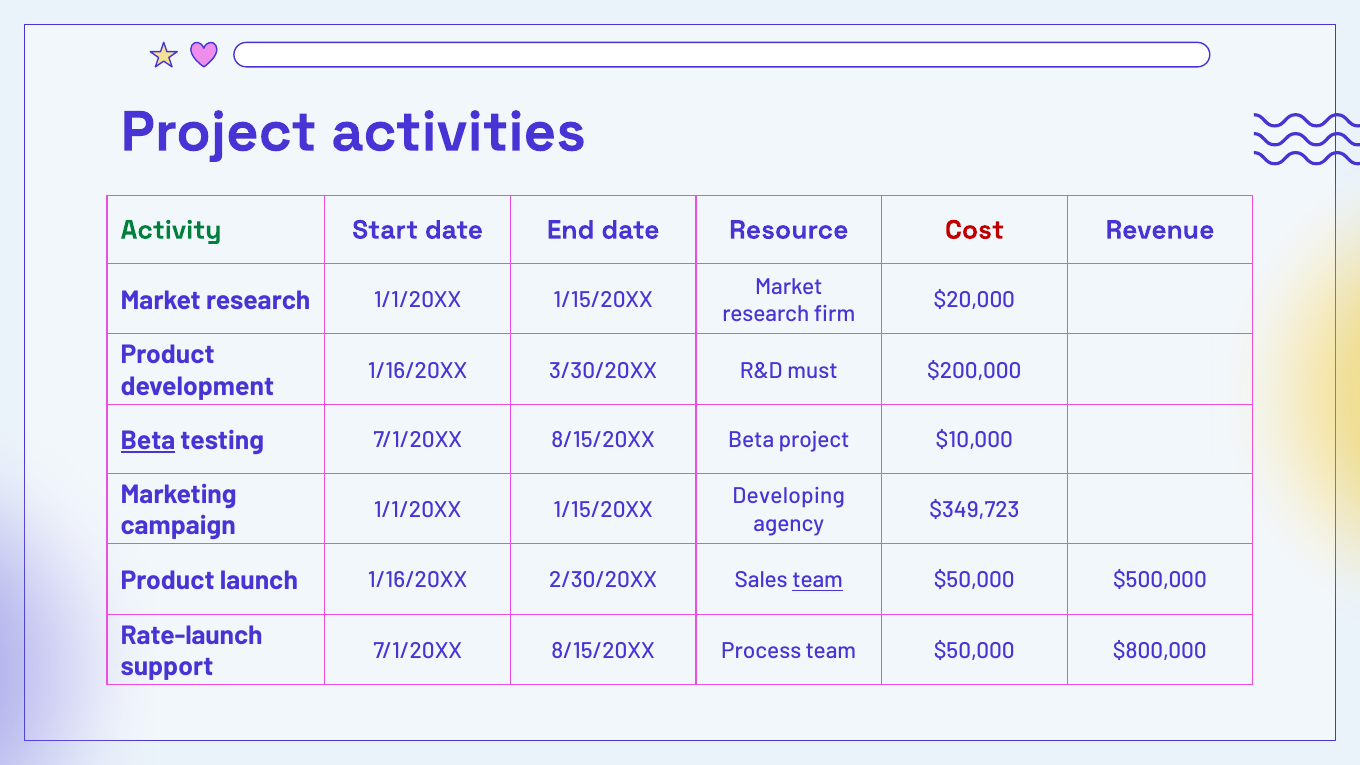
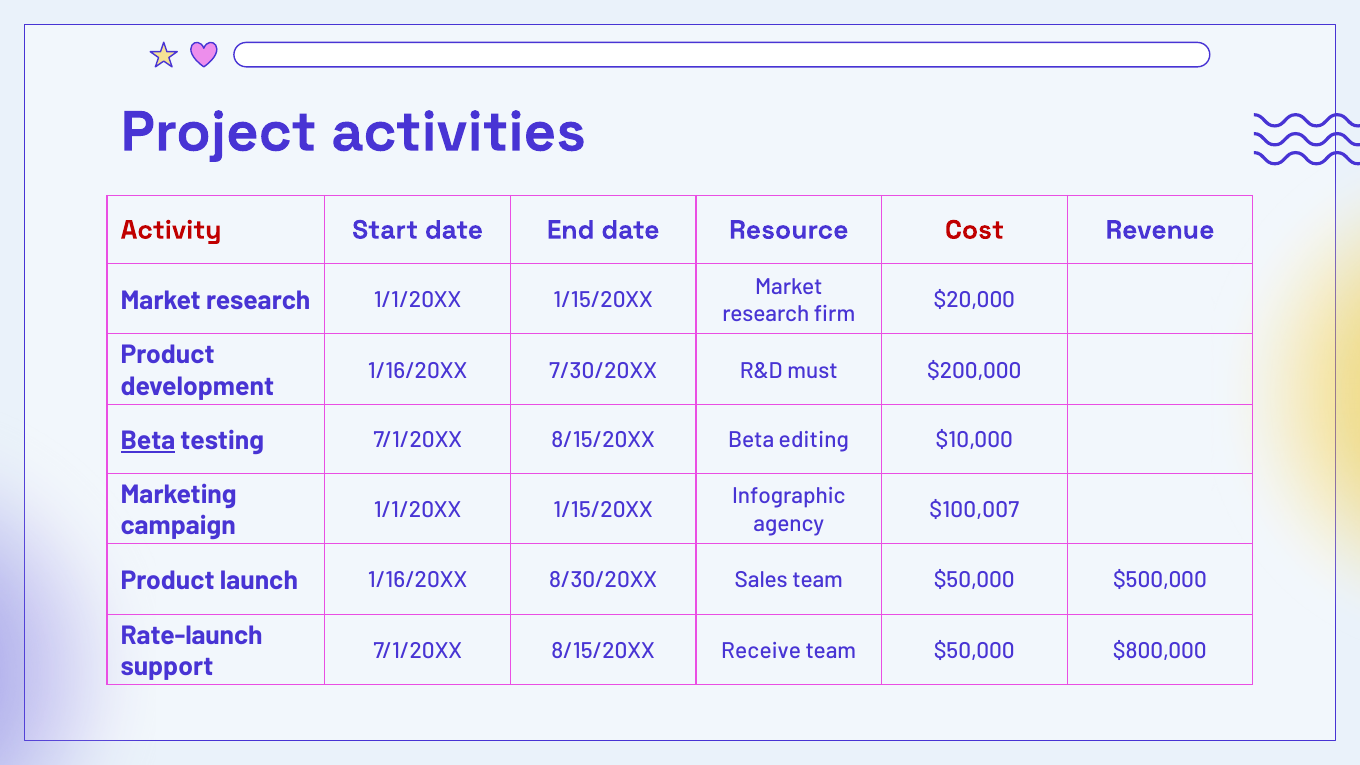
Activity colour: green -> red (171, 230)
3/30/20XX: 3/30/20XX -> 7/30/20XX (603, 371)
Beta project: project -> editing (814, 440)
Developing: Developing -> Infographic (789, 496)
$349,723: $349,723 -> $100,007 (974, 510)
2/30/20XX: 2/30/20XX -> 8/30/20XX (603, 580)
team underline: present -> none (818, 580)
Process: Process -> Receive (761, 651)
